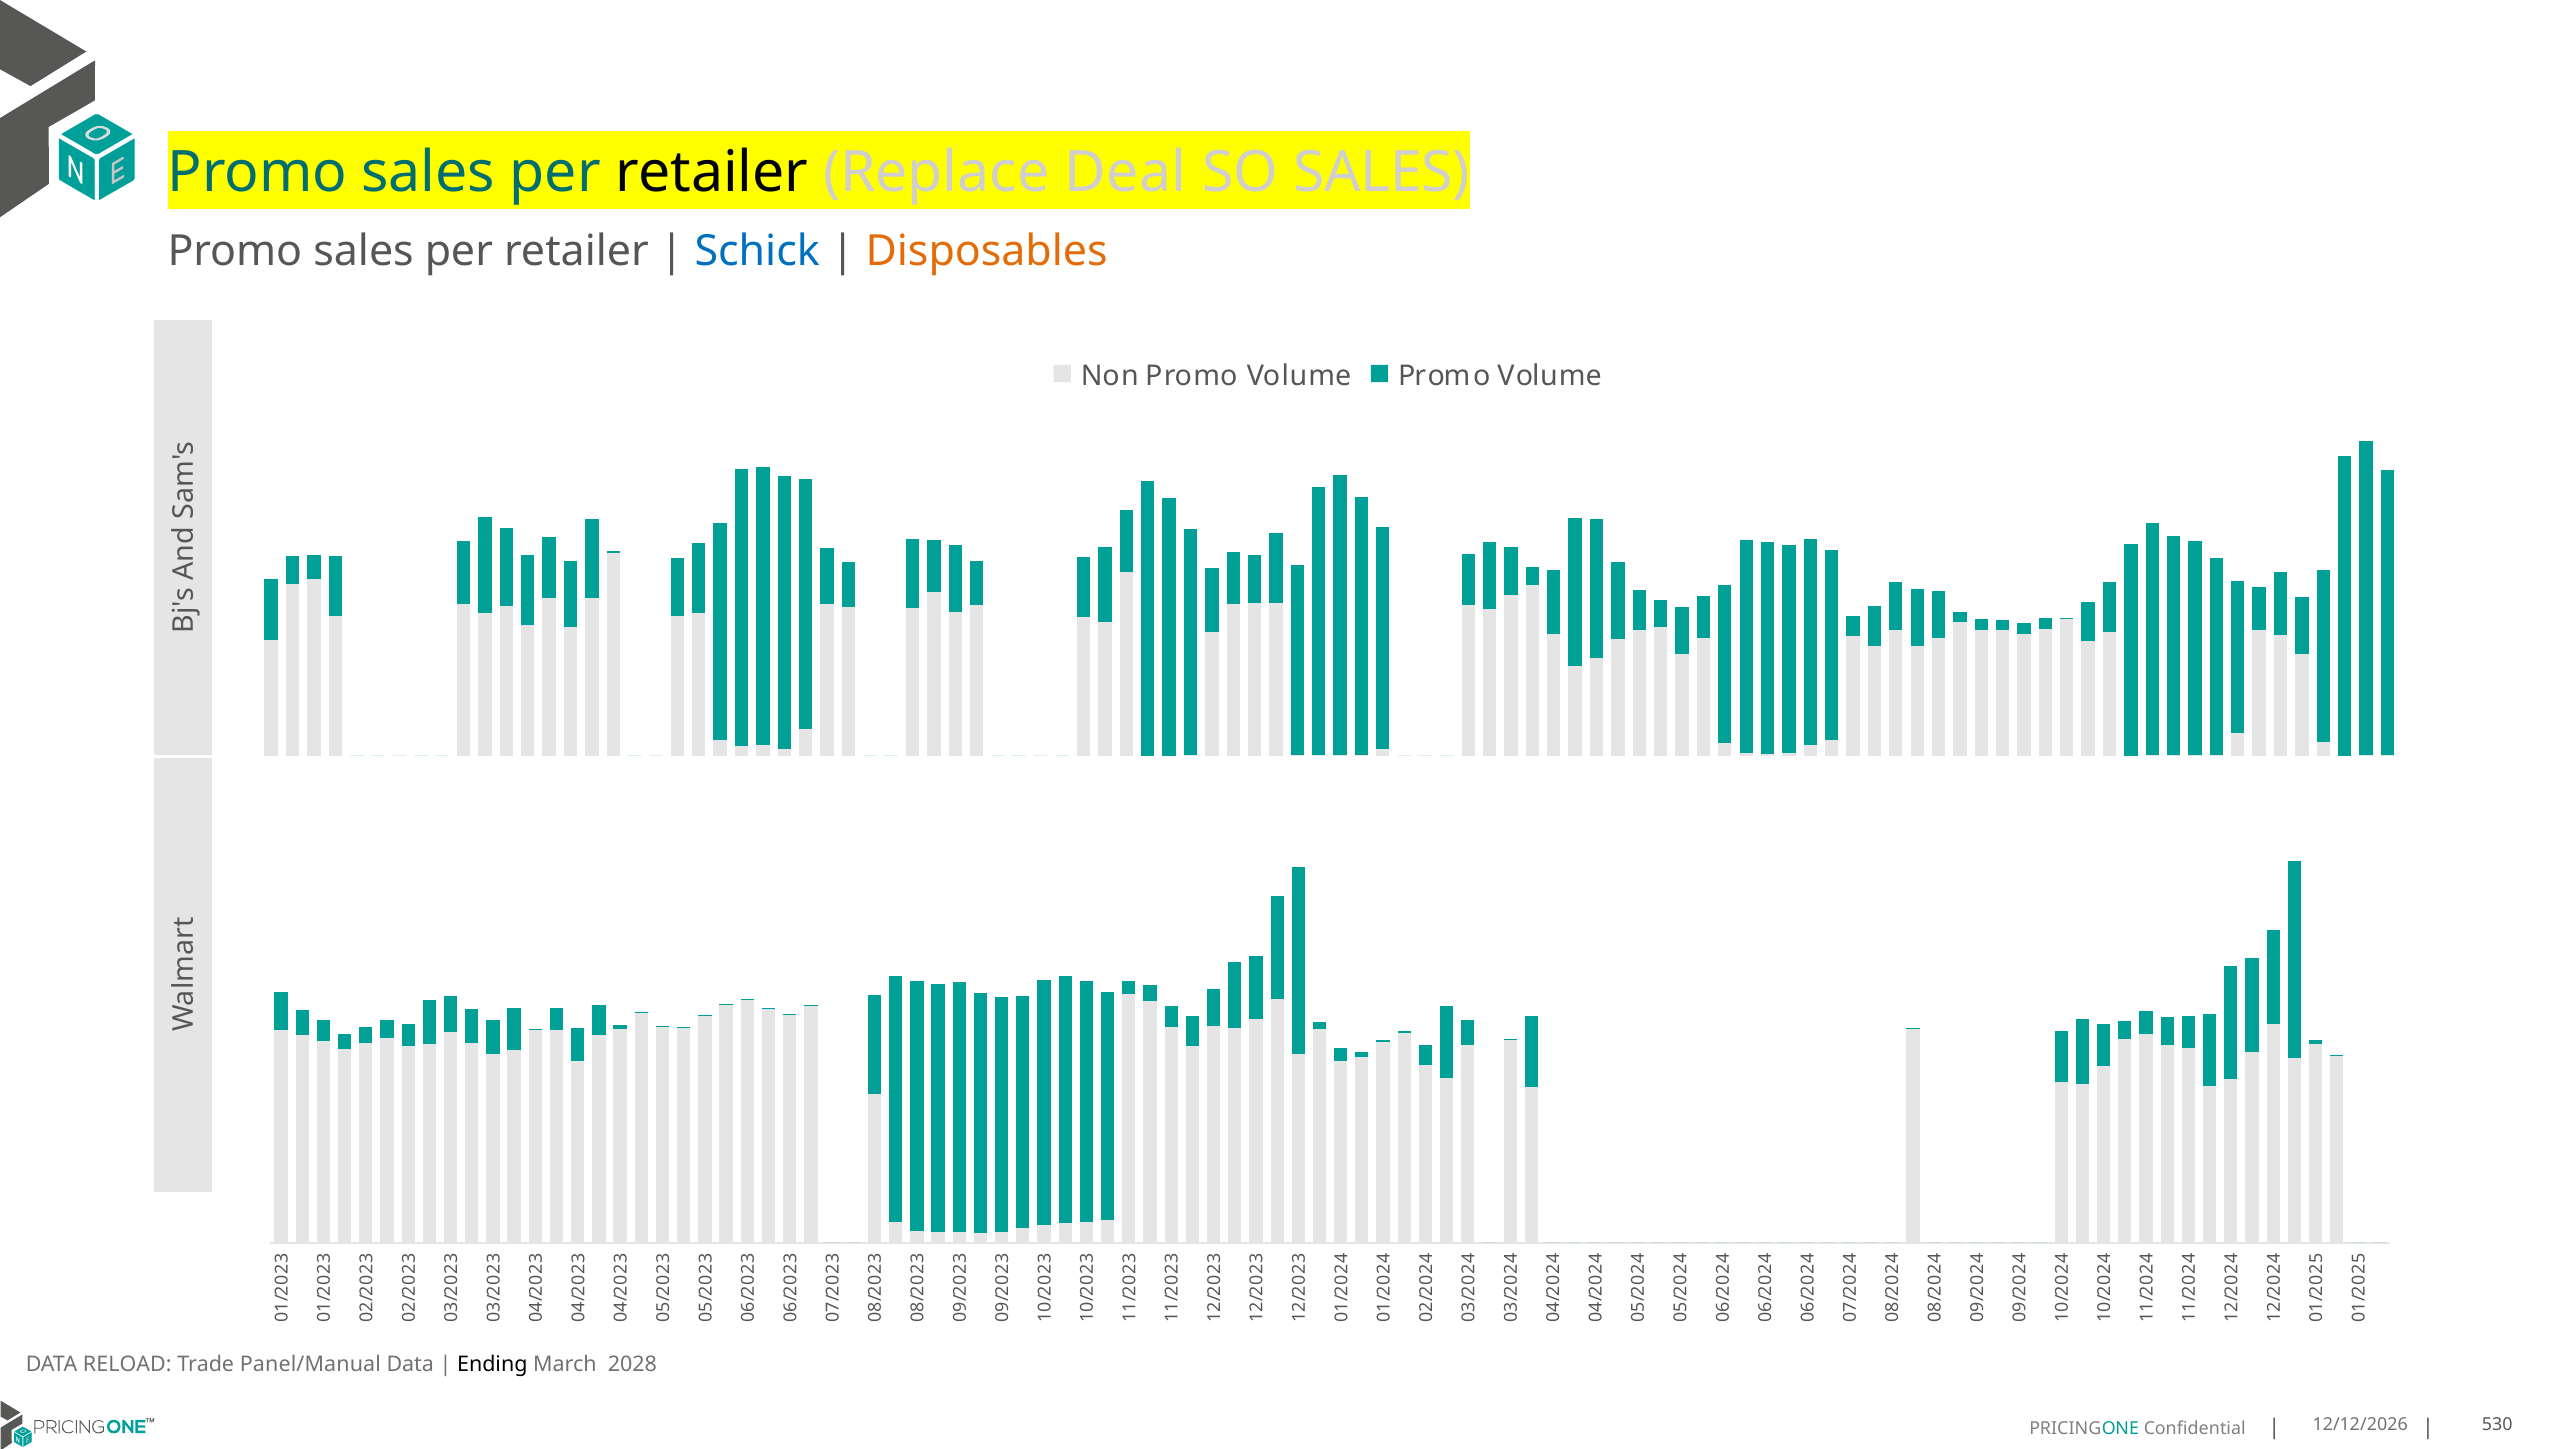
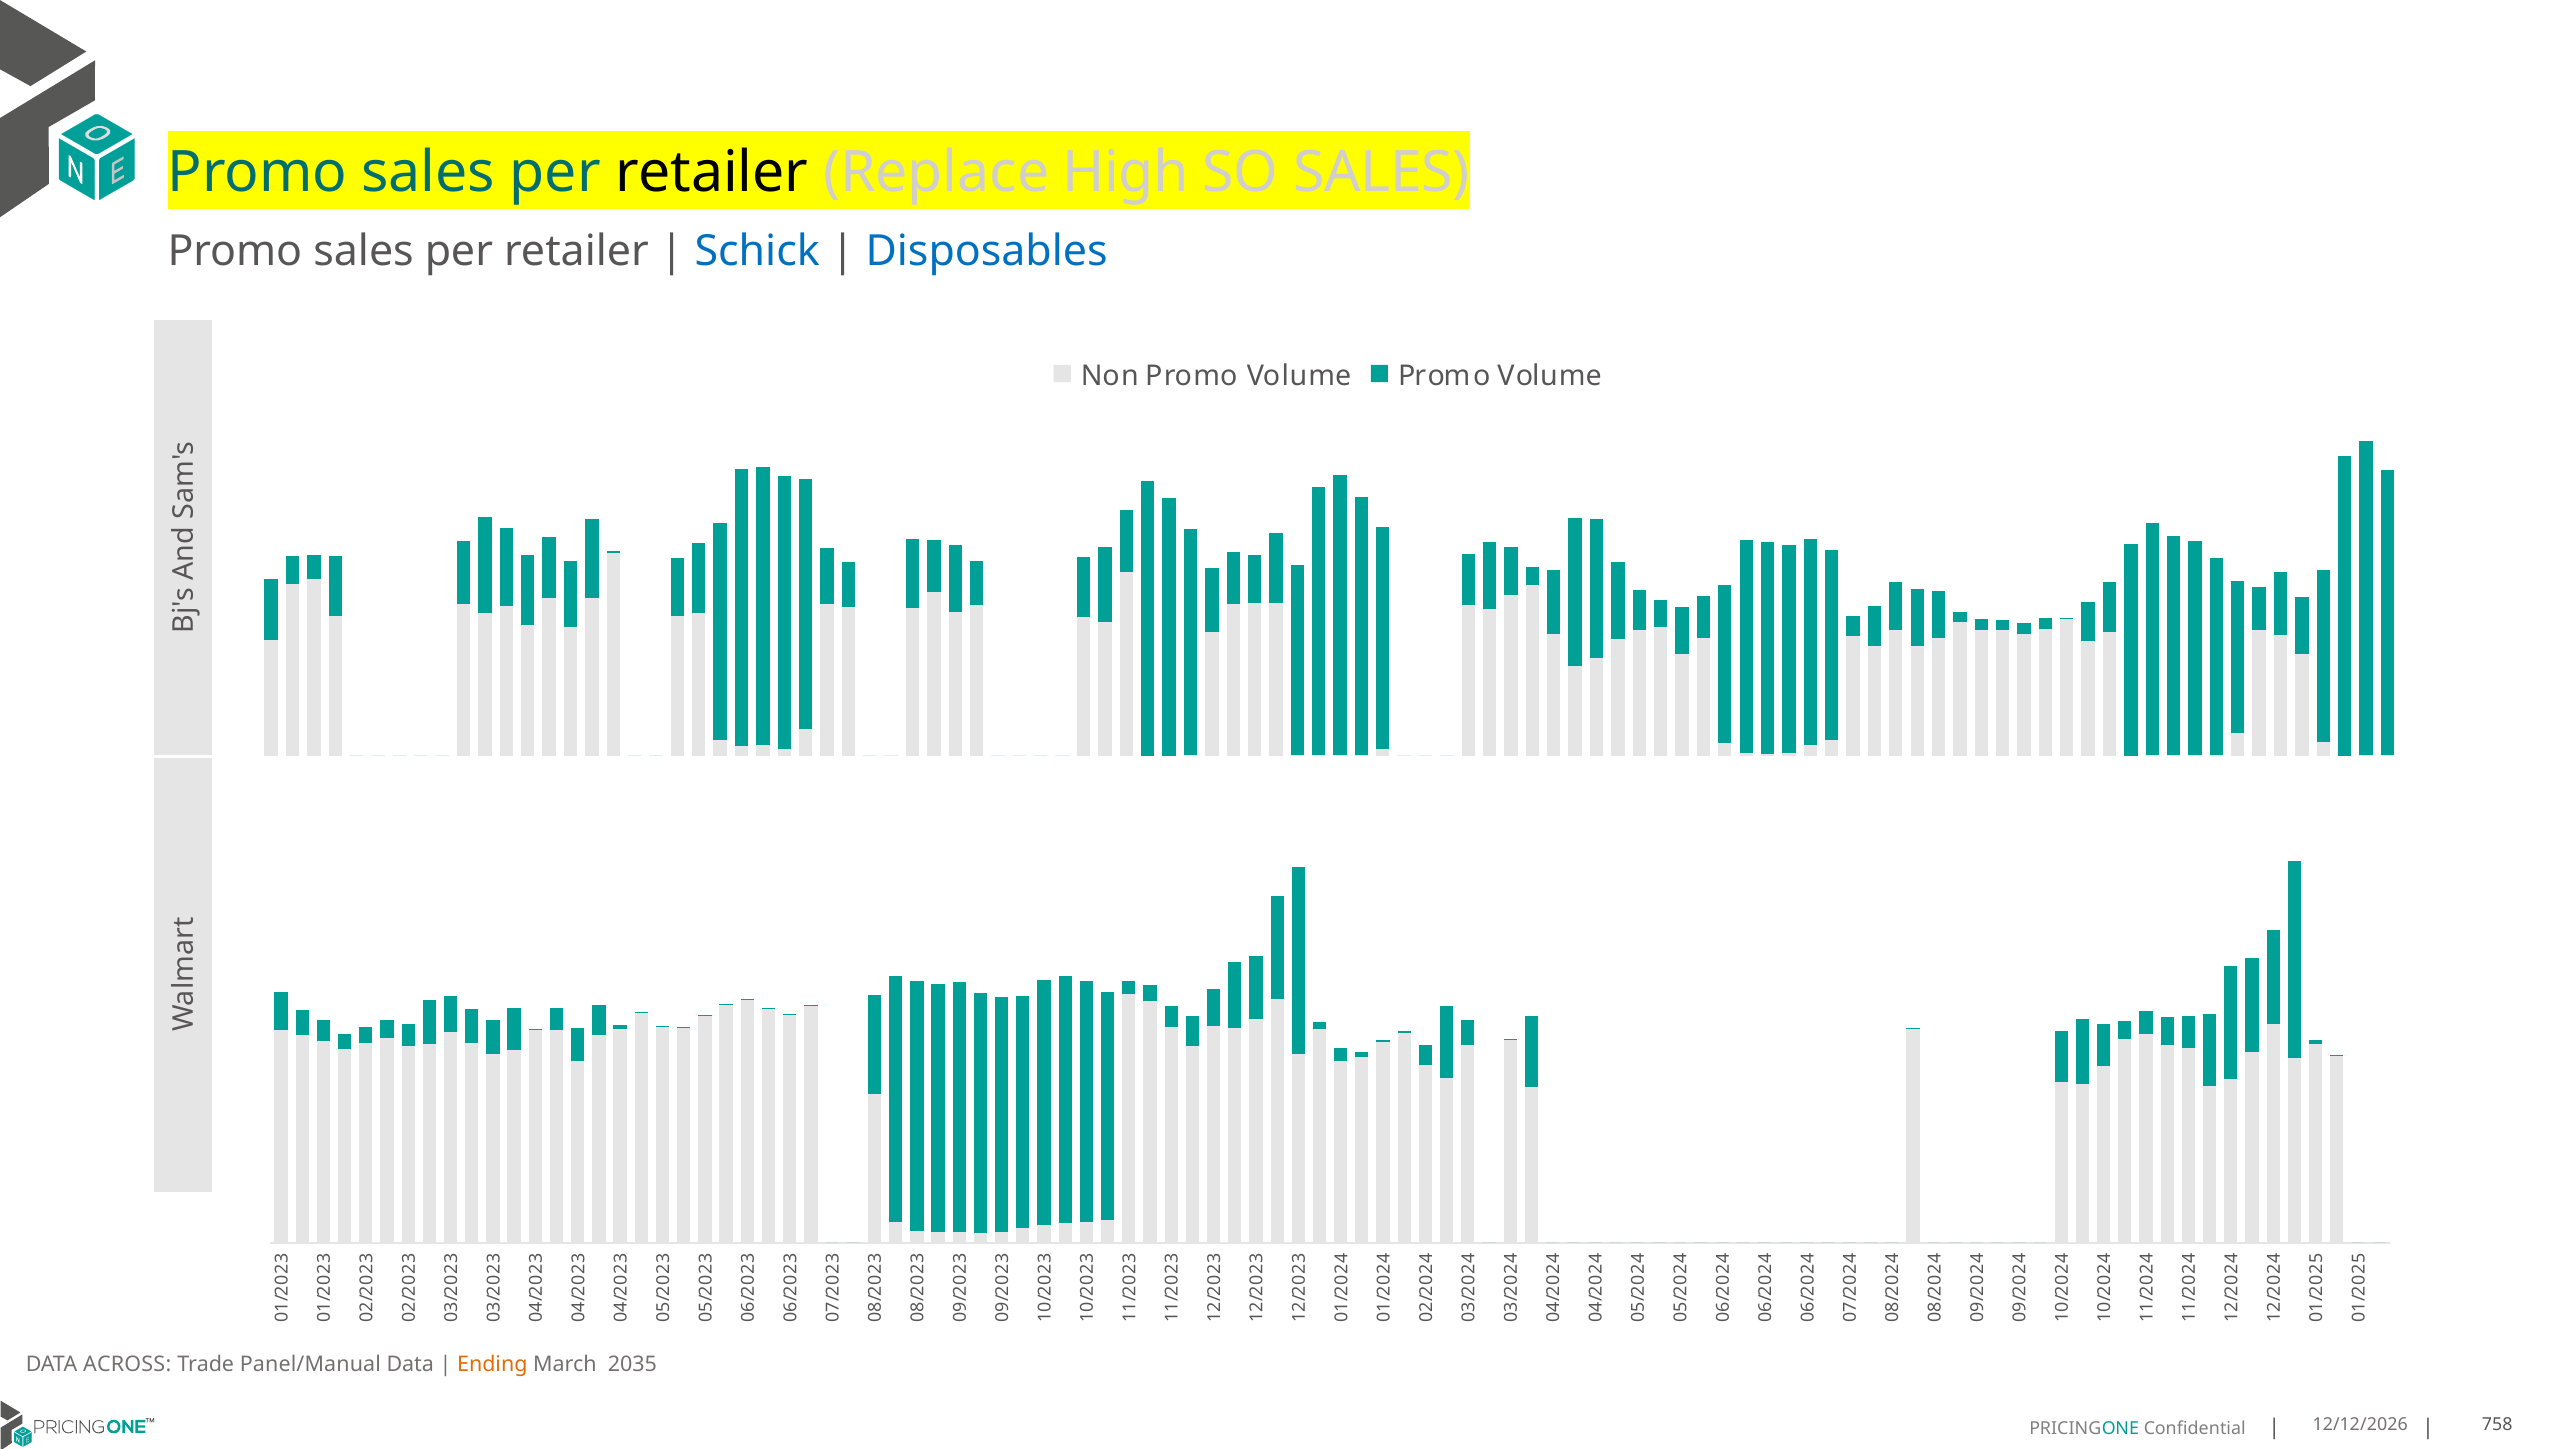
Deal: Deal -> High (1126, 173)
Disposables colour: orange -> blue (987, 251)
RELOAD: RELOAD -> ACROSS (127, 1365)
Ending colour: black -> orange (492, 1365)
2028: 2028 -> 2035 (632, 1365)
530: 530 -> 758 (2497, 1425)
